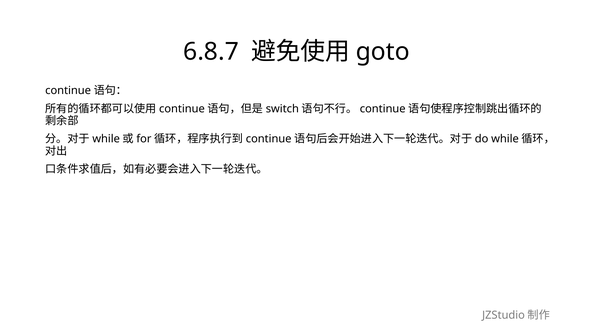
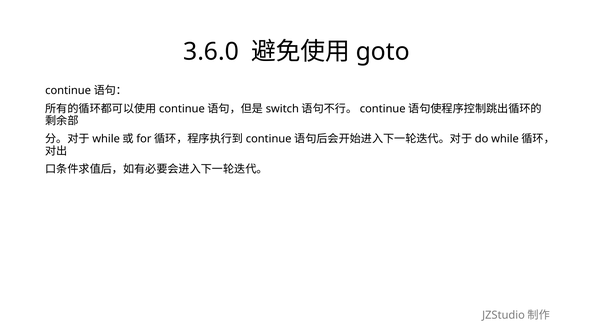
6.8.7: 6.8.7 -> 3.6.0 (211, 52)
